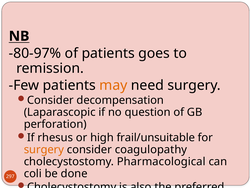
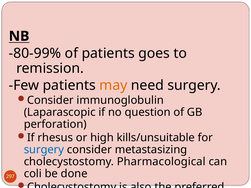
-80-97%: -80-97% -> -80-99% (35, 53)
decompensation: decompensation -> immunoglobulin (120, 100)
frail/unsuitable: frail/unsuitable -> kills/unsuitable (156, 138)
surgery colour: orange -> blue (44, 150)
coagulopathy: coagulopathy -> metastasizing (151, 150)
